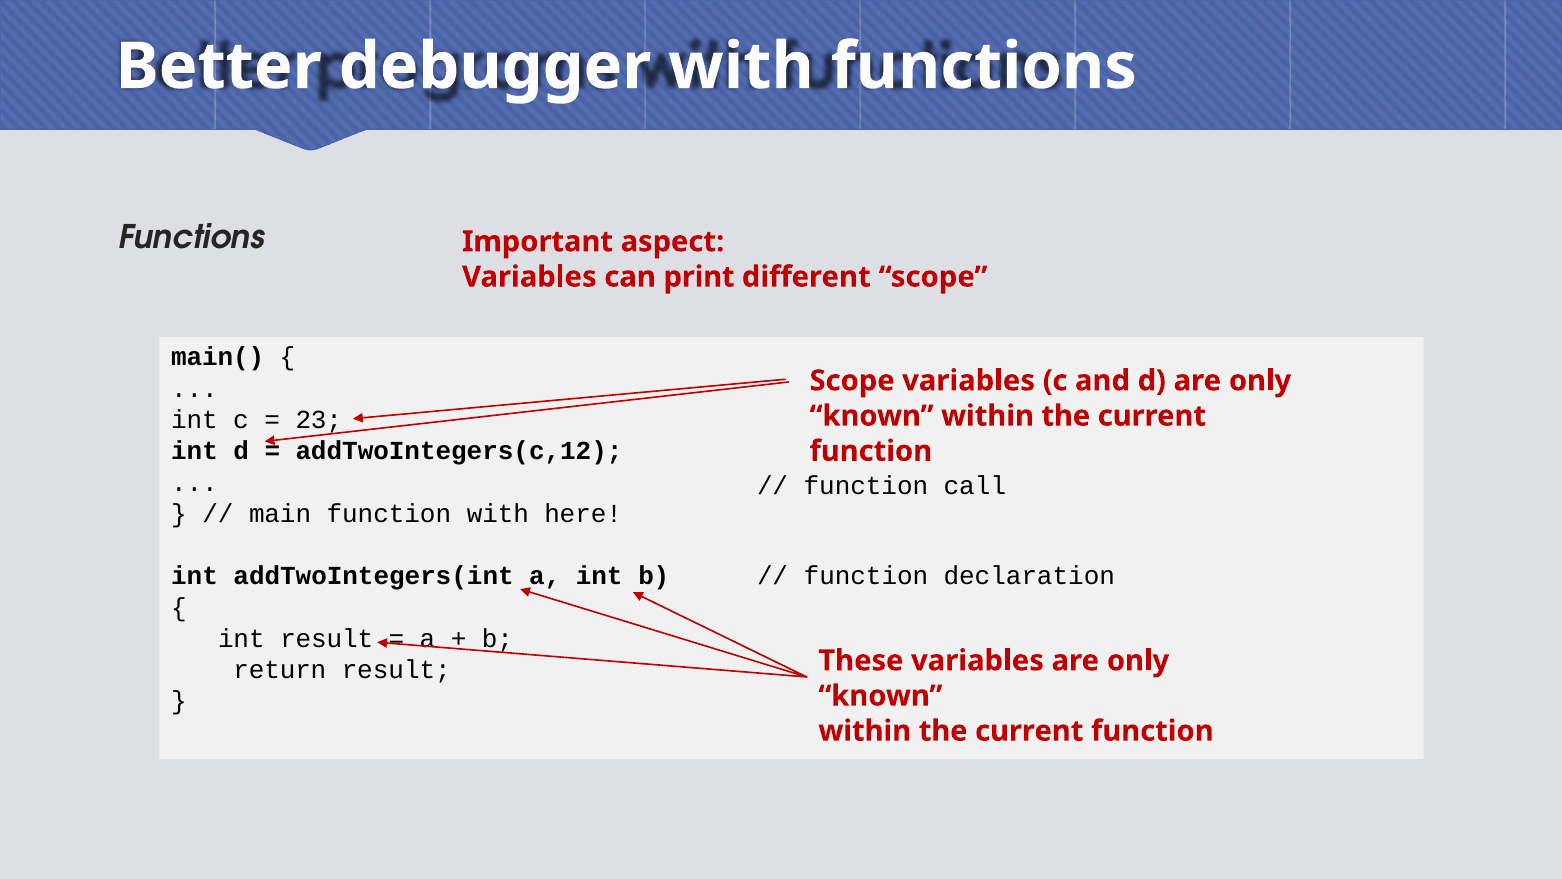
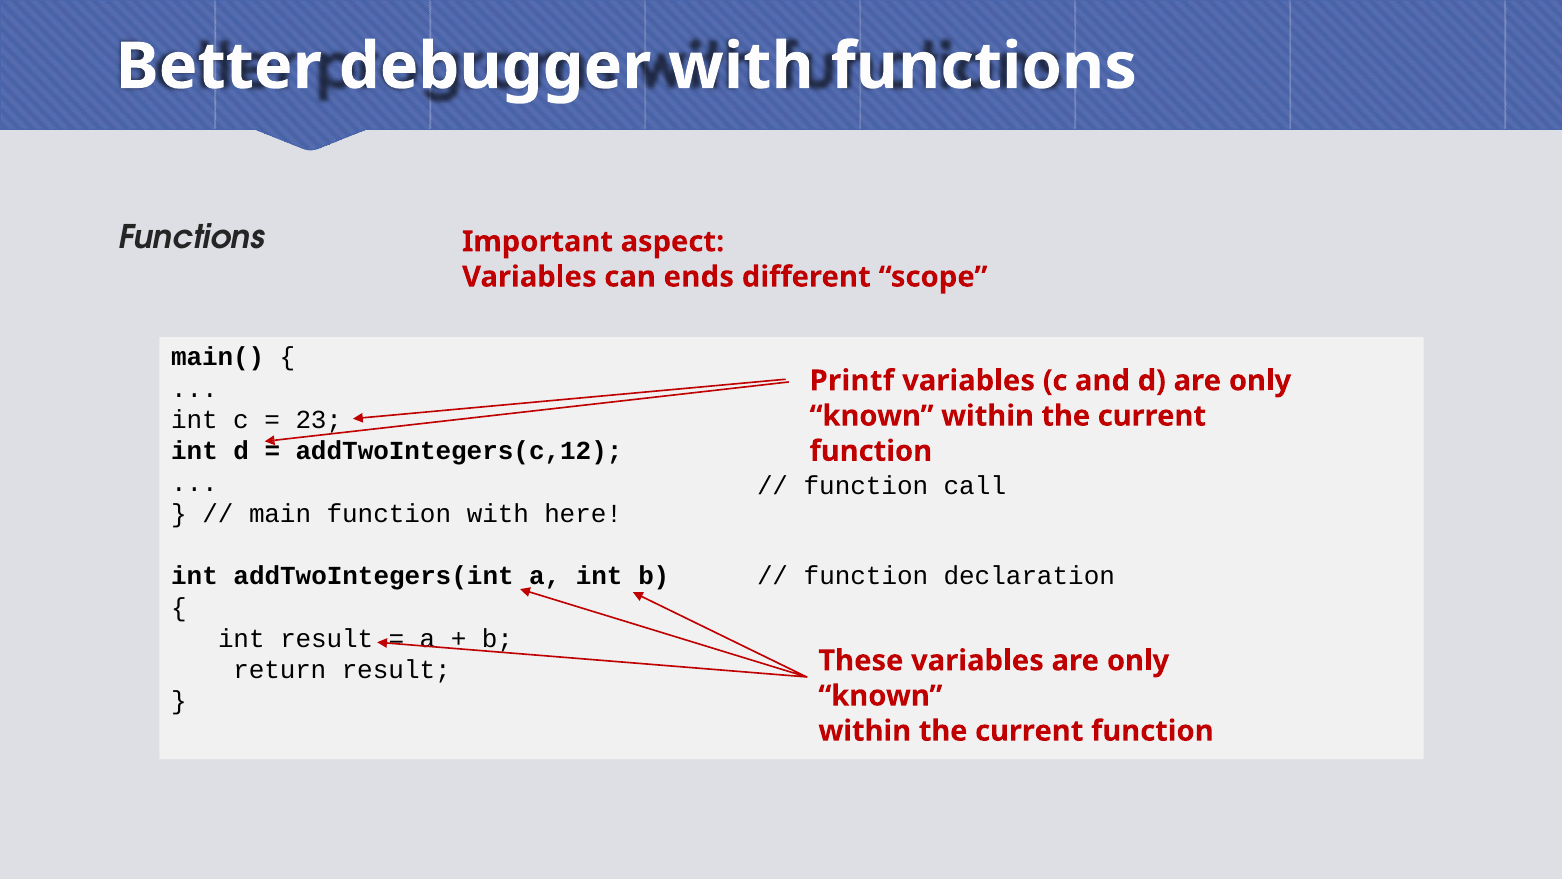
print: print -> ends (699, 277)
Scope: Scope -> Printf (852, 381)
